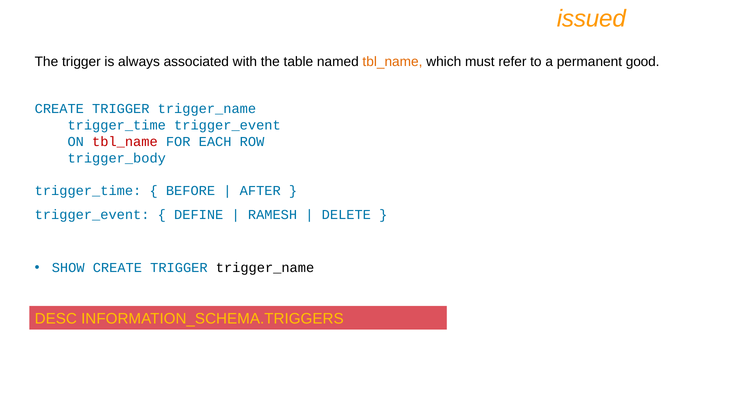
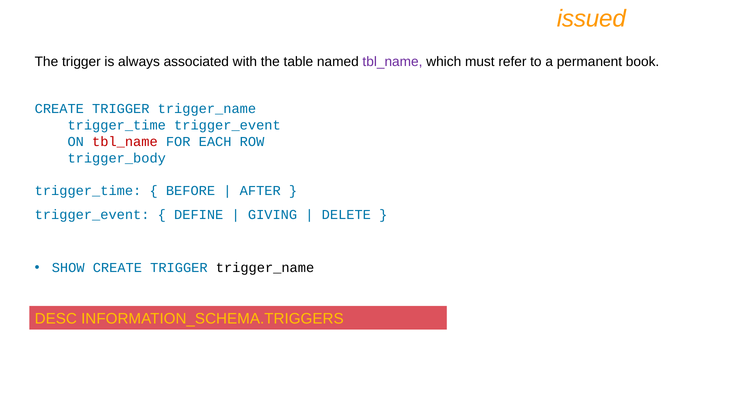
tbl_name colour: orange -> purple (392, 62)
good: good -> book (643, 62)
RAMESH: RAMESH -> GIVING (273, 215)
